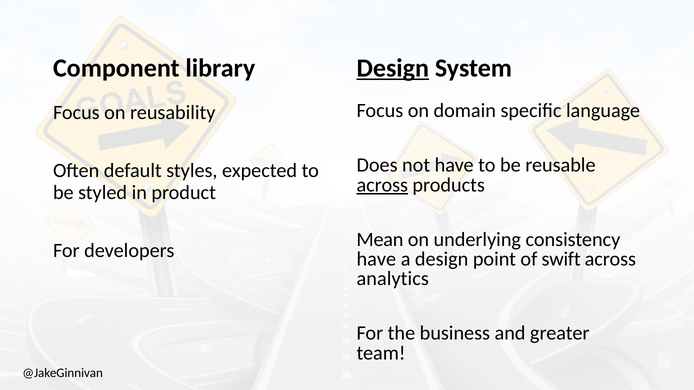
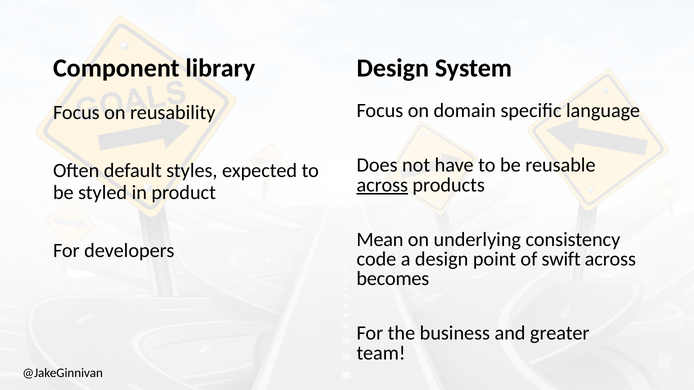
Design underline: present -> none (393, 68)
have: have -> code (376, 259)
analytics: analytics -> becomes (393, 279)
